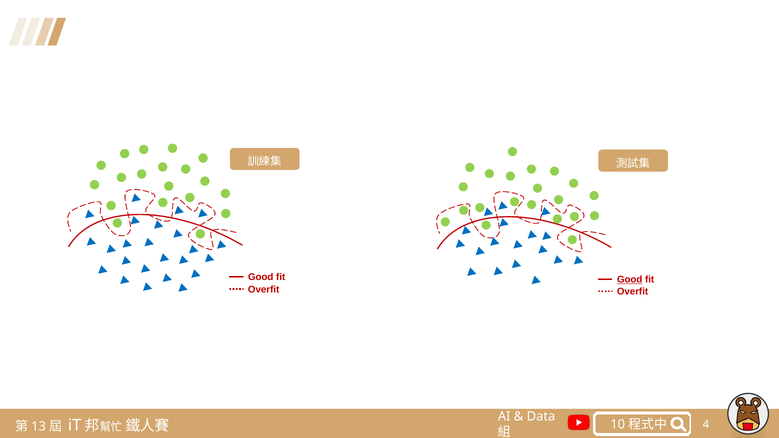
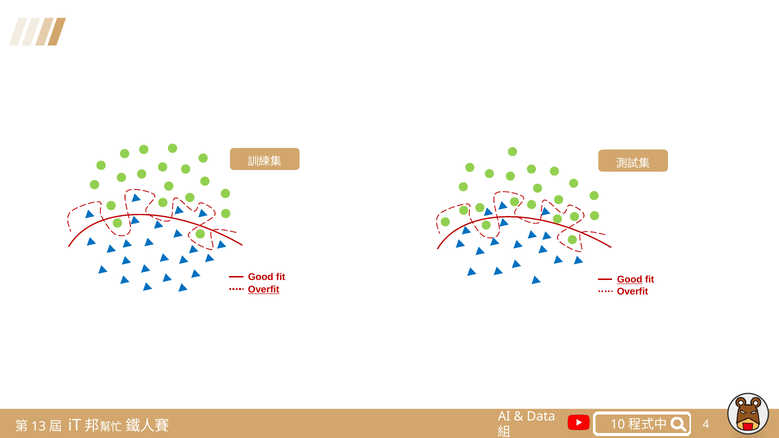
Overfit underline: none -> present (264, 290)
